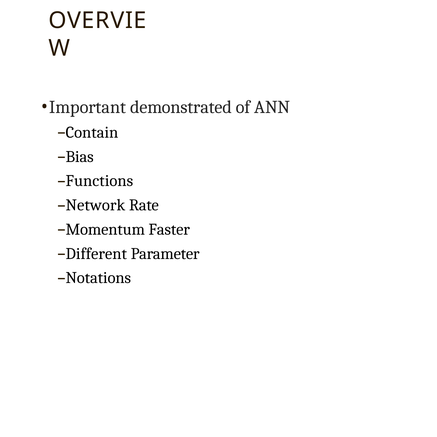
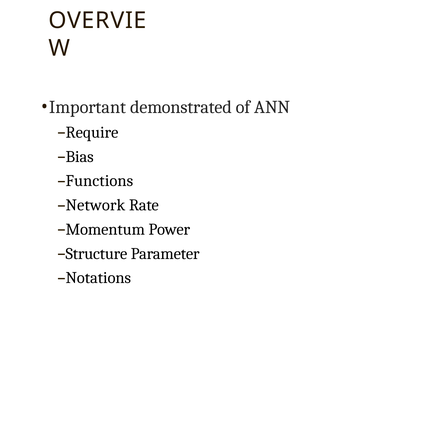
Contain: Contain -> Require (92, 132)
Faster: Faster -> Power (169, 229)
Different: Different -> Structure (96, 254)
